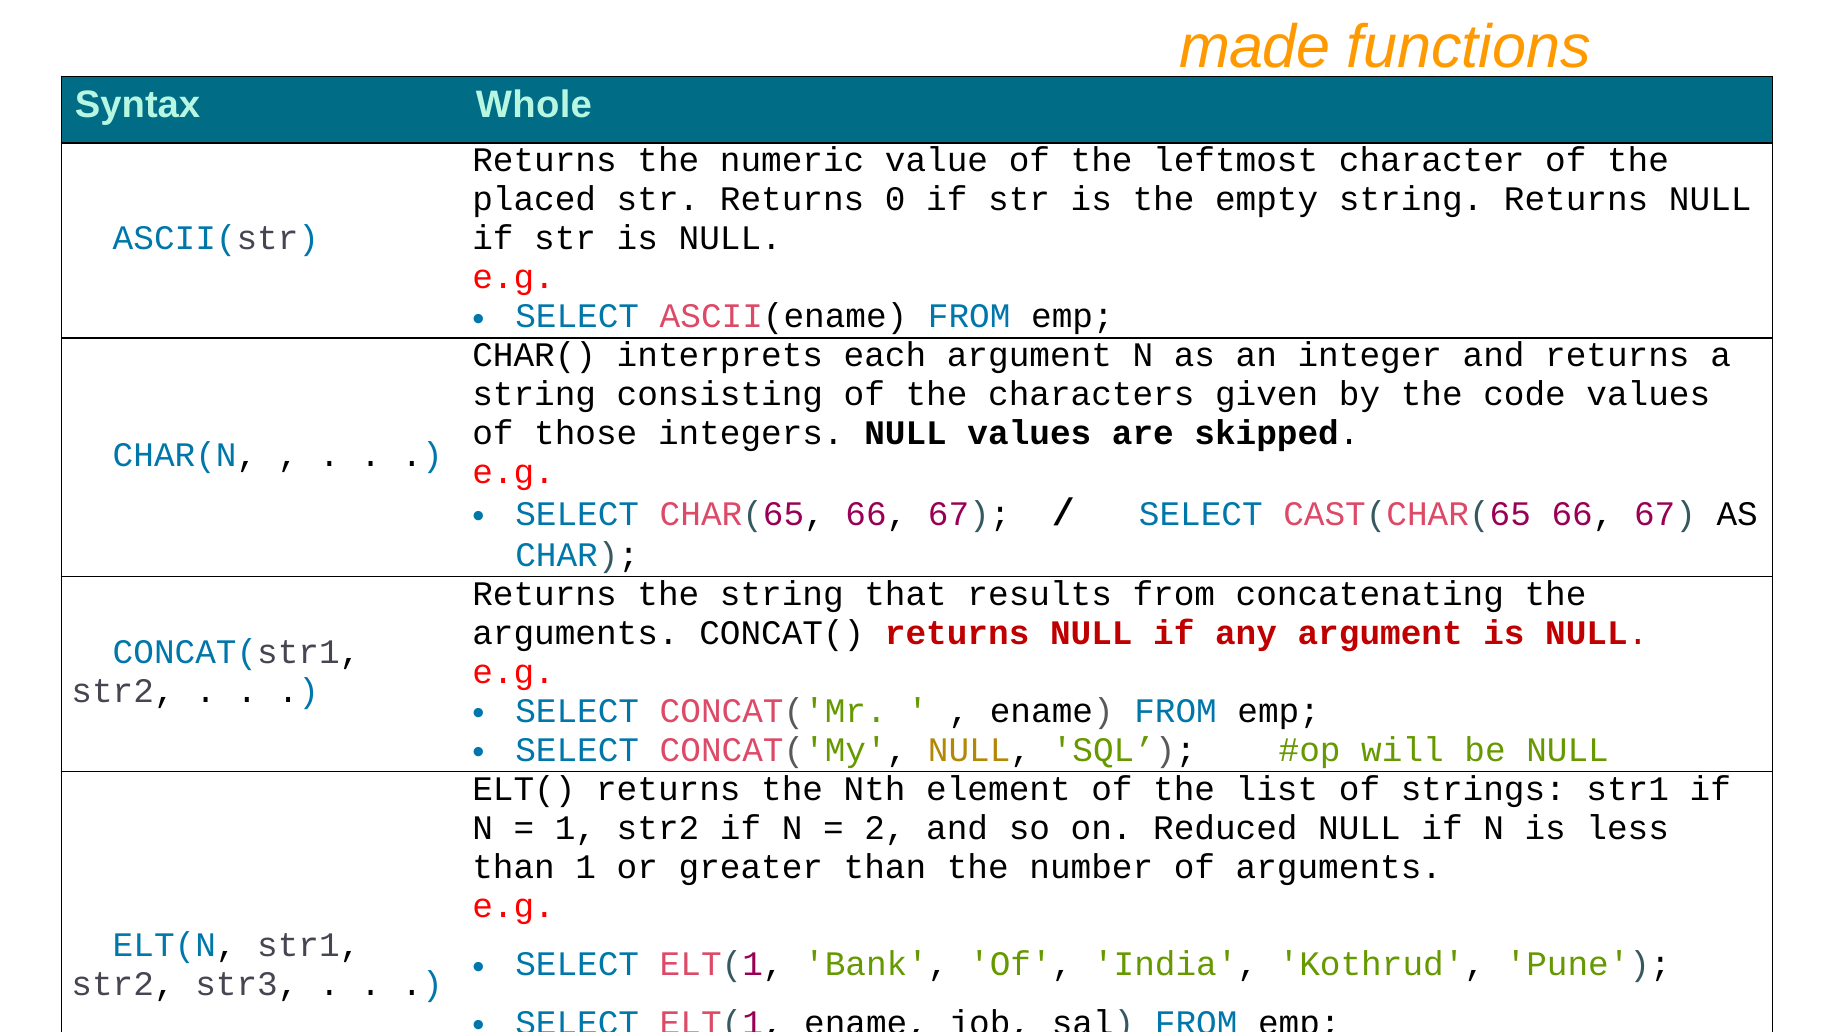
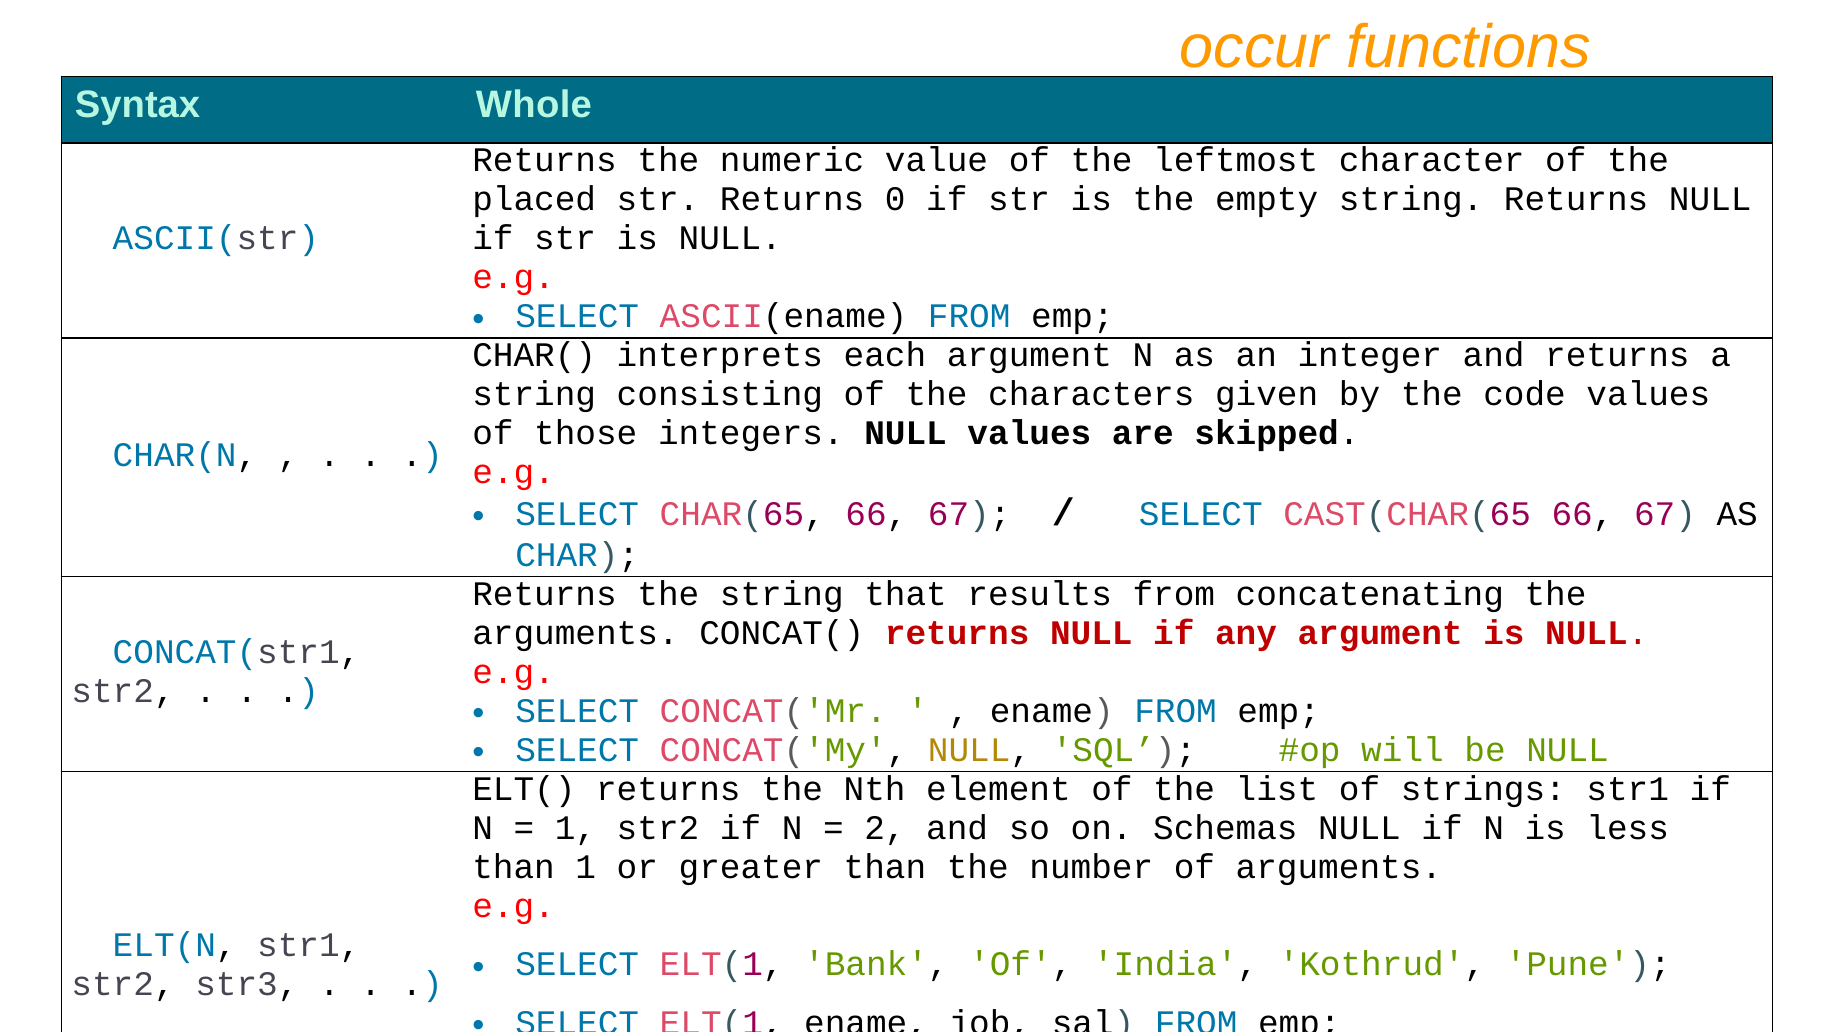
made: made -> occur (1254, 48)
Reduced: Reduced -> Schemas (1225, 828)
